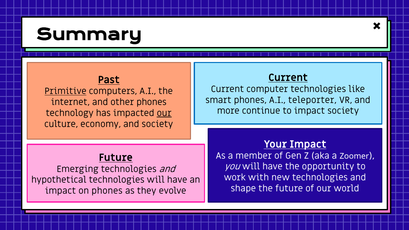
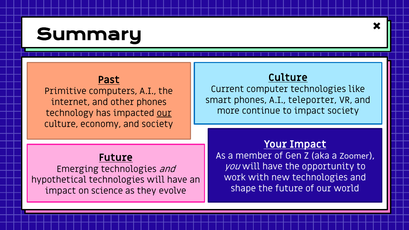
Current: Current -> Culture (288, 78)
Primitive underline: present -> none (66, 91)
on phones: phones -> science (107, 191)
